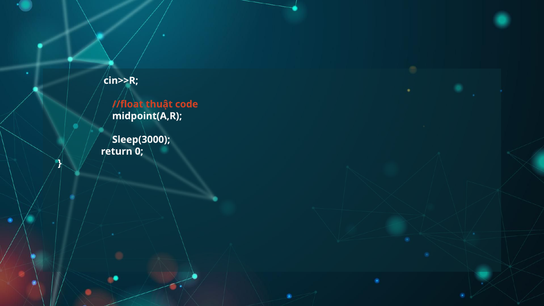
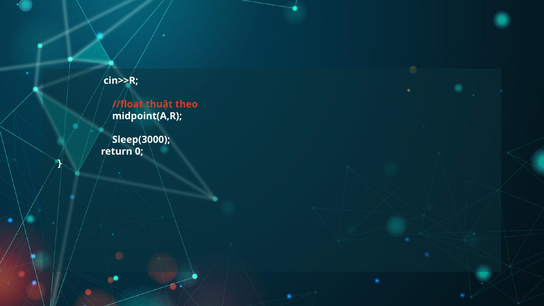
code: code -> theo (187, 104)
